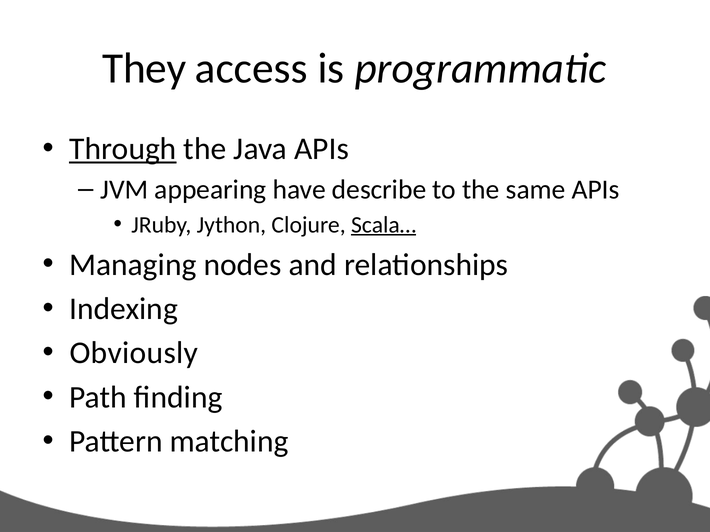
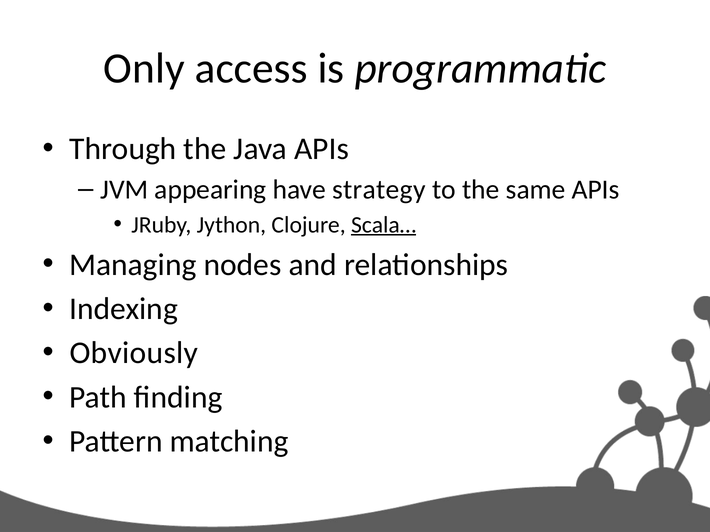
They: They -> Only (144, 69)
Through underline: present -> none (123, 149)
describe: describe -> strategy (379, 190)
